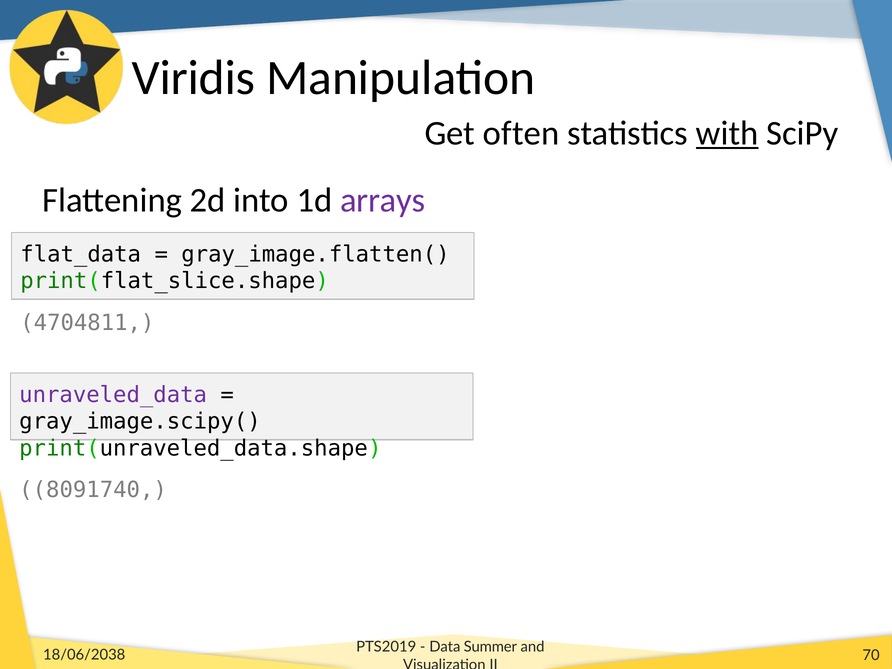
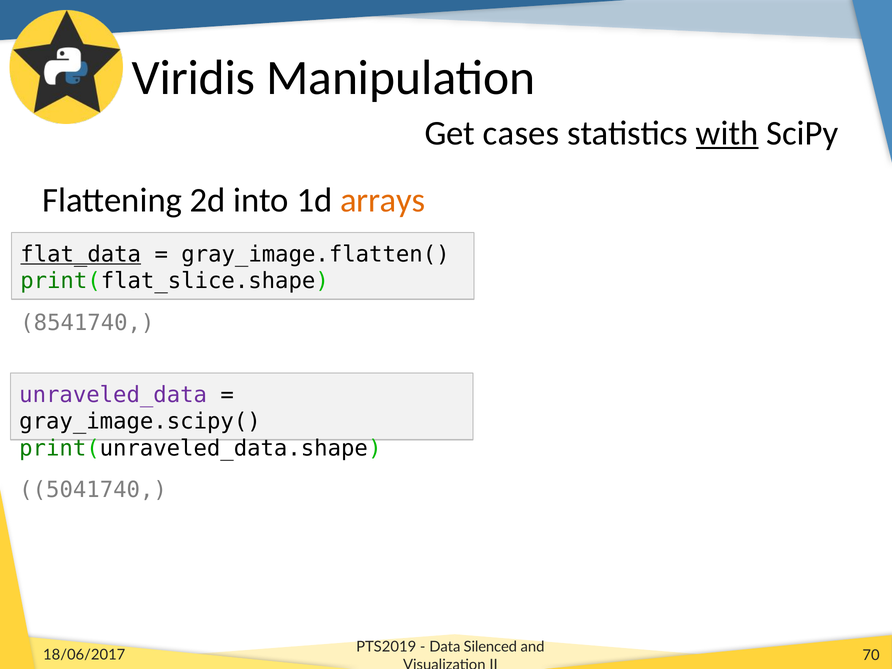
often: often -> cases (521, 133)
arrays colour: purple -> orange (383, 200)
flat_data underline: none -> present (81, 254)
4704811: 4704811 -> 8541740 (87, 323)
8091740: 8091740 -> 5041740 (93, 490)
Summer: Summer -> Silenced (490, 647)
18/06/2038: 18/06/2038 -> 18/06/2017 (84, 655)
